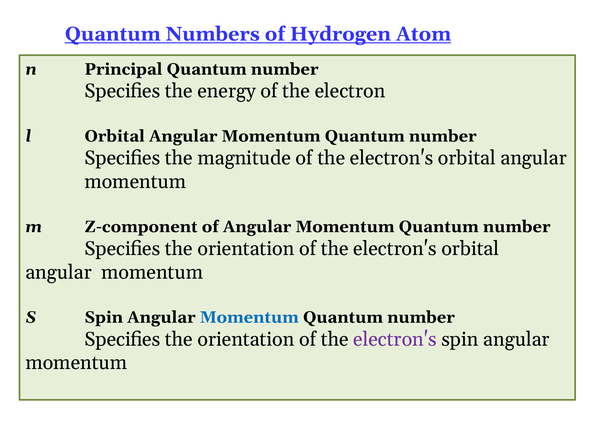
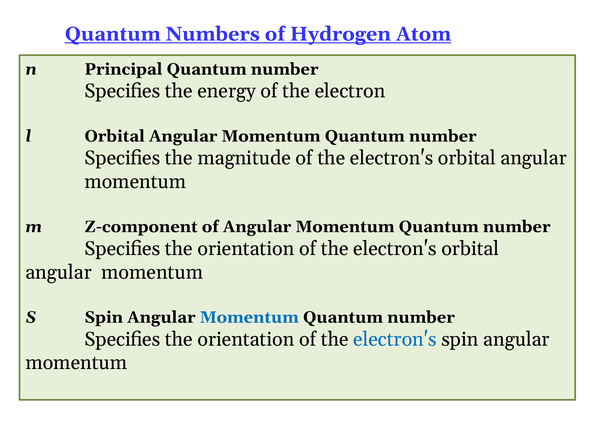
electron's colour: purple -> blue (395, 339)
